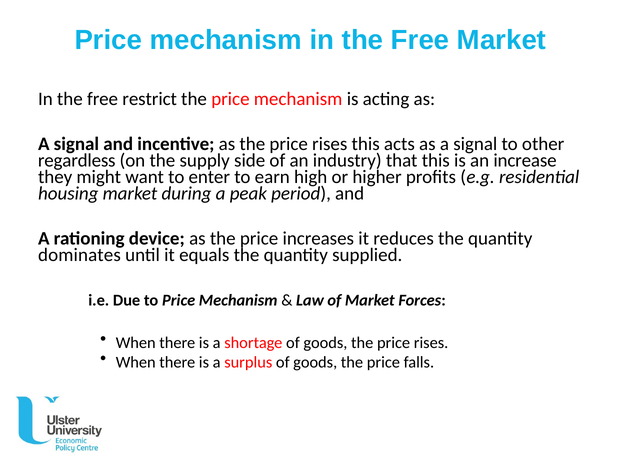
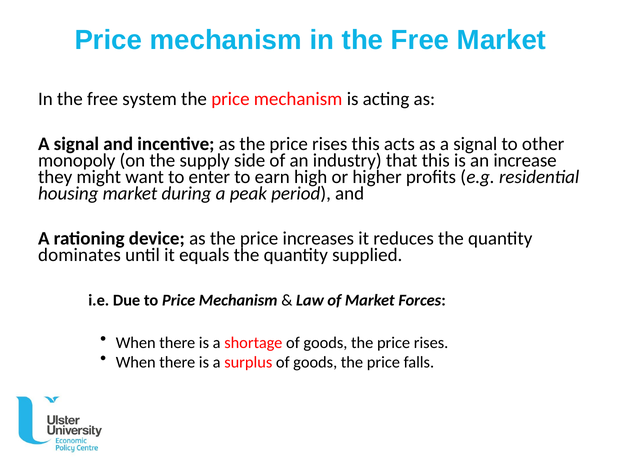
restrict: restrict -> system (150, 99)
regardless: regardless -> monopoly (77, 160)
